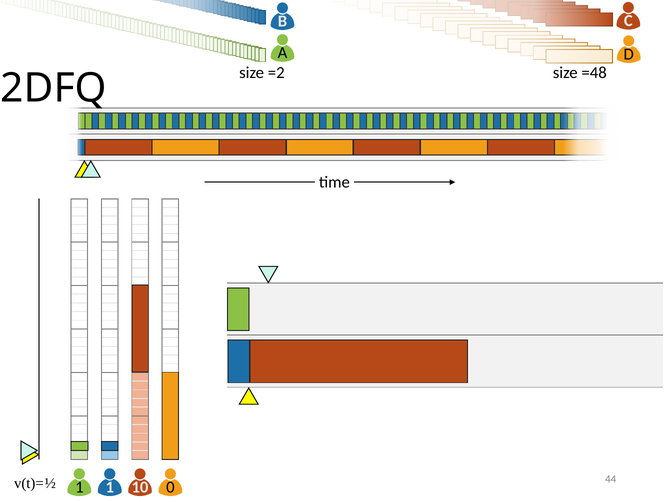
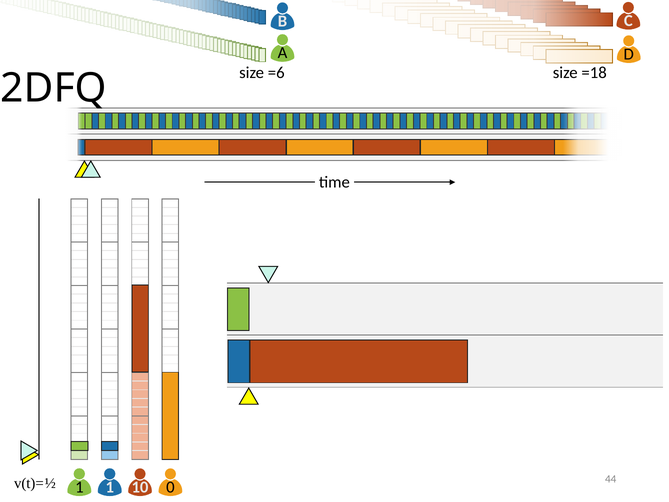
=2: =2 -> =6 (276, 73)
=48: =48 -> =18 (594, 73)
